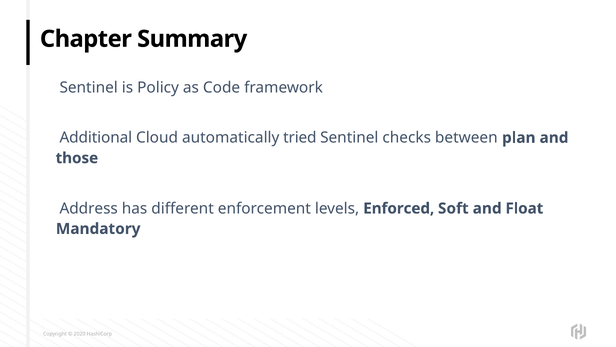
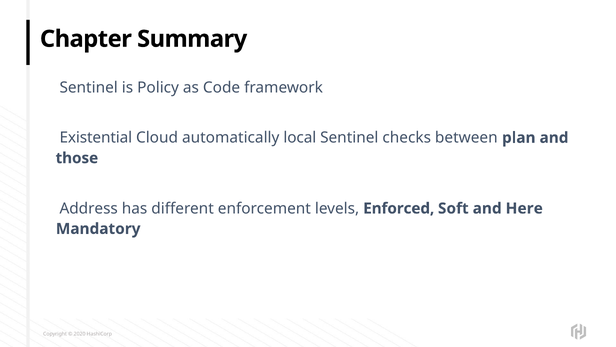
Additional: Additional -> Existential (96, 138)
tried: tried -> local (300, 138)
Float: Float -> Here (524, 208)
